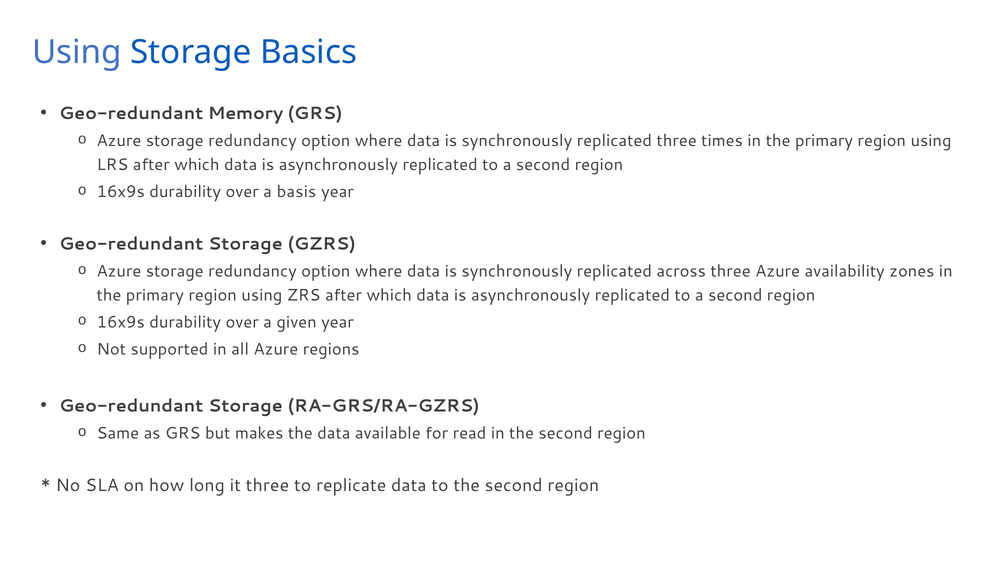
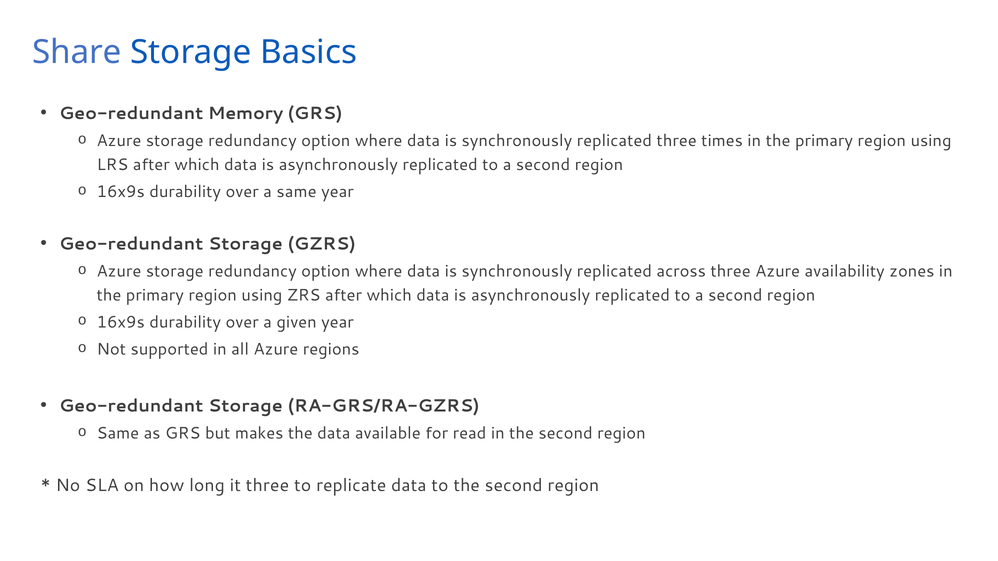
Using: Using -> Share (77, 53)
a basis: basis -> same (297, 192)
